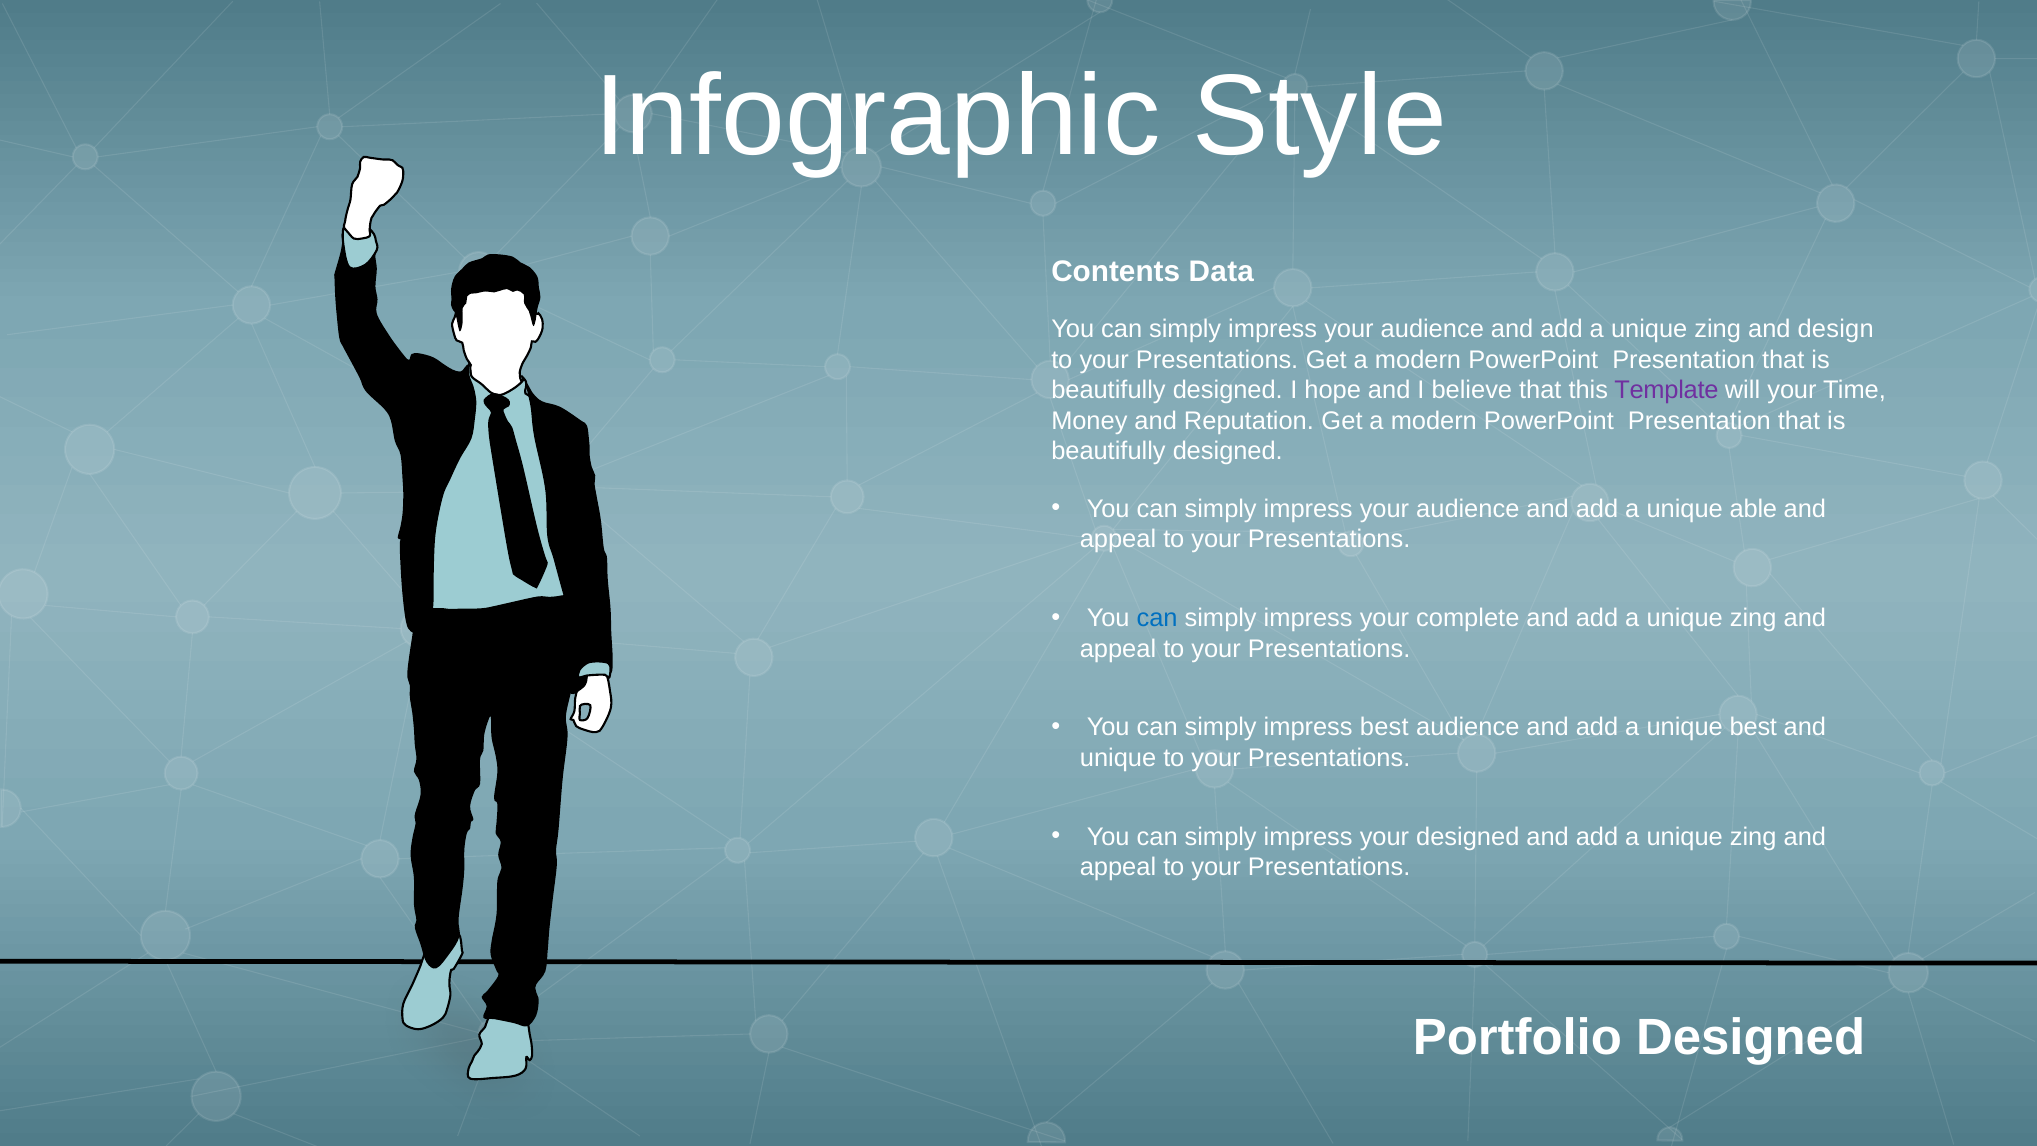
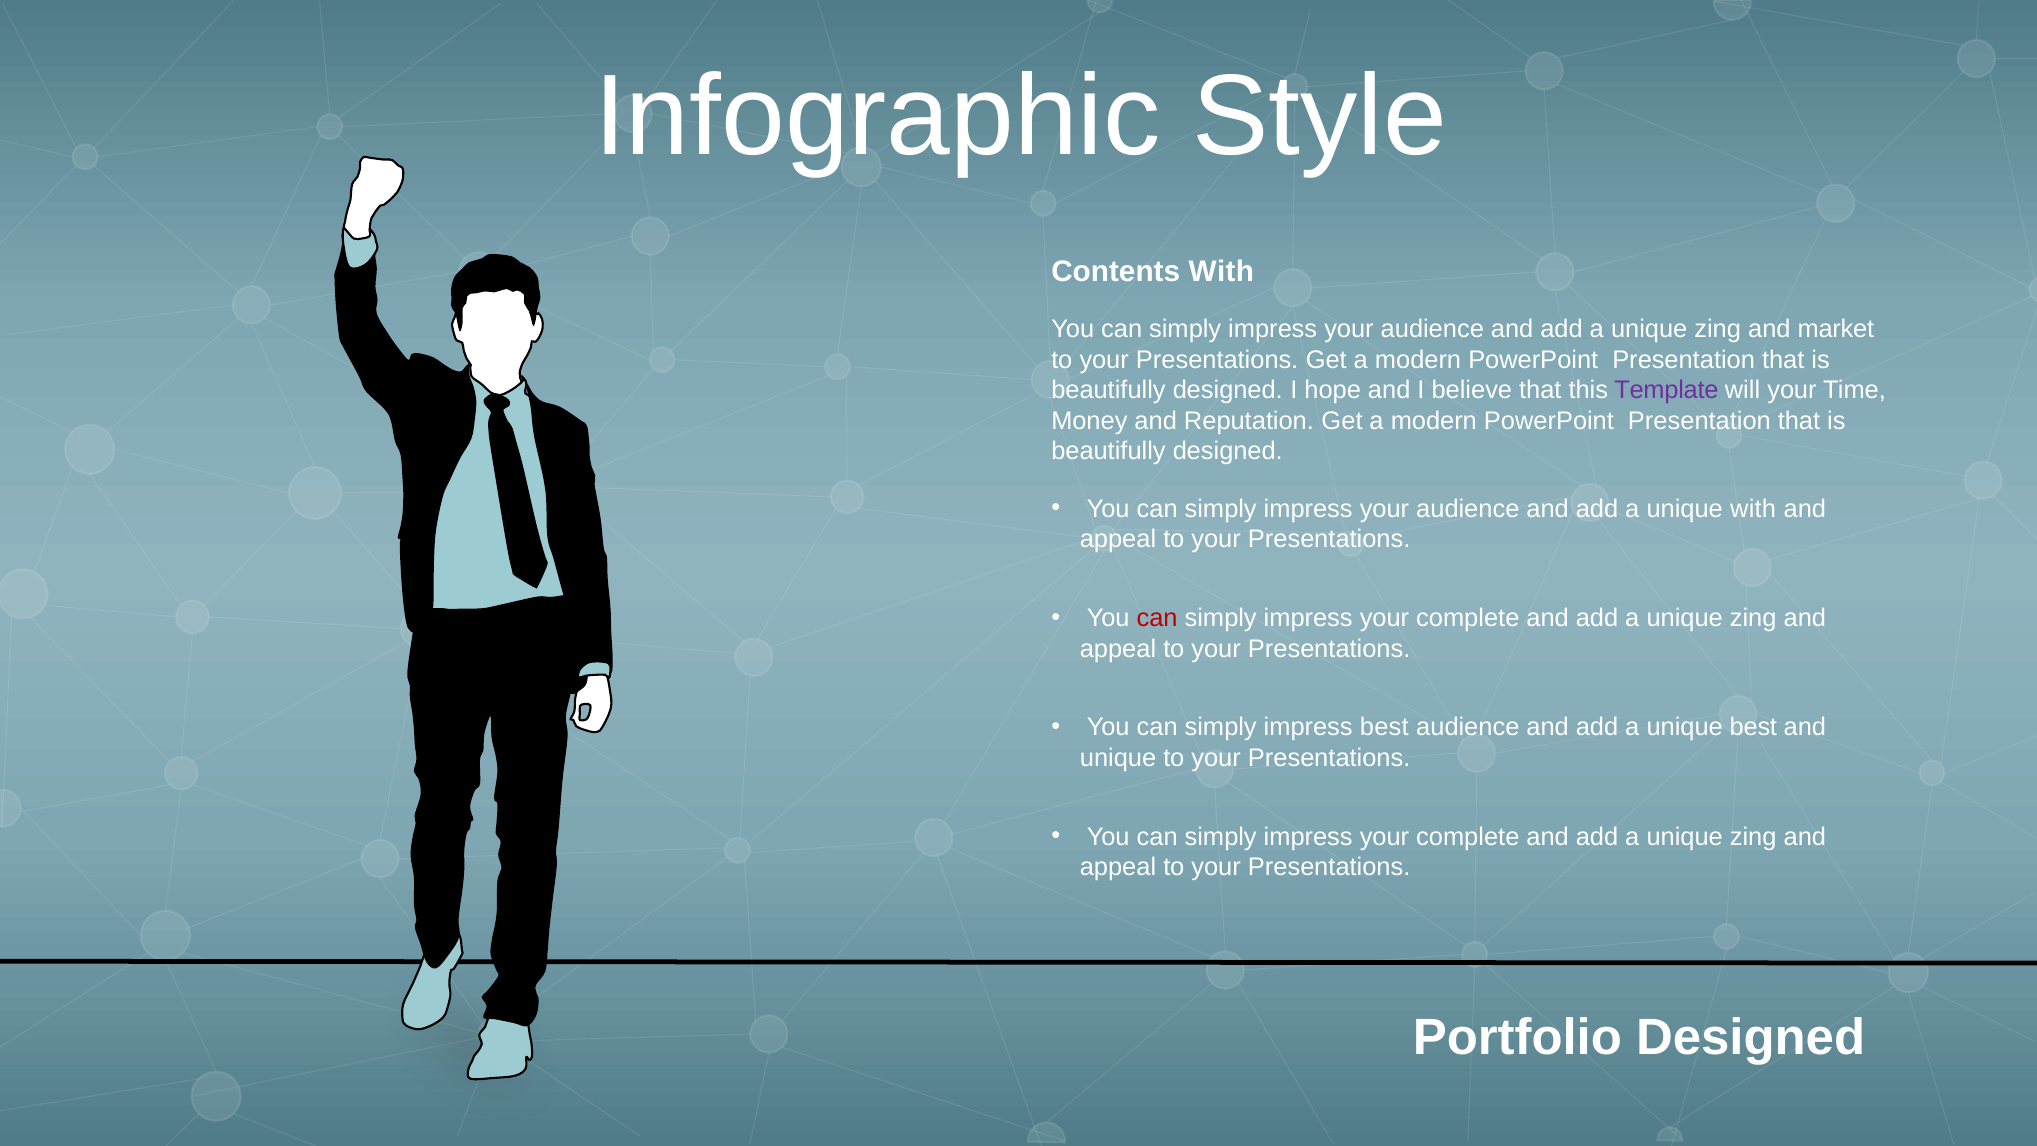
Contents Data: Data -> With (1221, 272)
design: design -> market (1836, 329)
unique able: able -> with (1753, 509)
can colour: blue -> red (1157, 618)
designed: designed -> complete (1468, 837)
